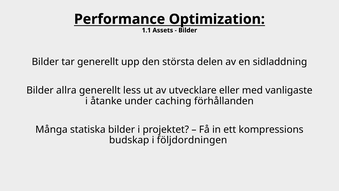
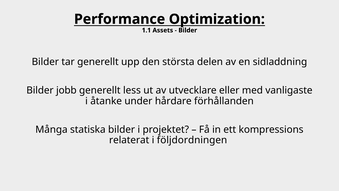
allra: allra -> jobb (66, 90)
caching: caching -> hårdare (173, 101)
budskap: budskap -> relaterat (129, 140)
